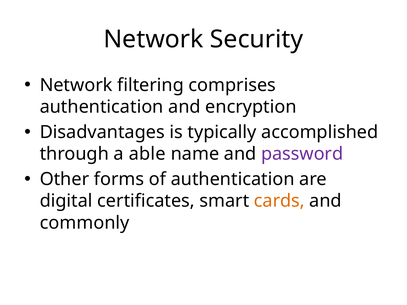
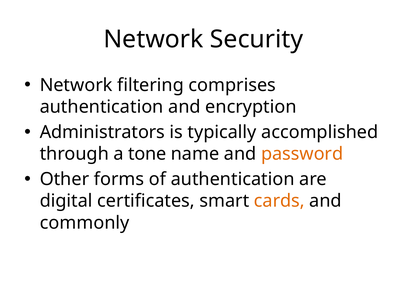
Disadvantages: Disadvantages -> Administrators (102, 132)
able: able -> tone (147, 154)
password colour: purple -> orange (302, 154)
